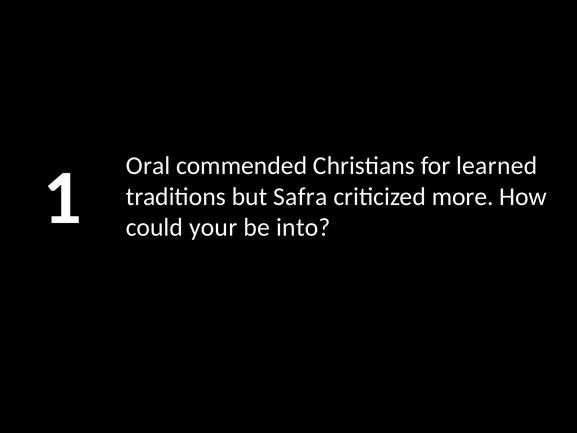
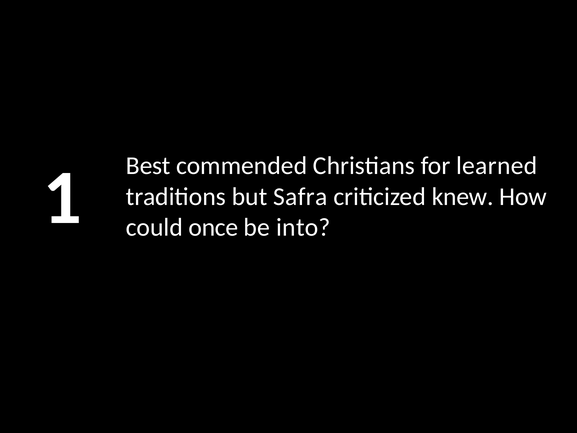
Oral: Oral -> Best (148, 166)
more: more -> knew (463, 197)
your: your -> once (213, 227)
